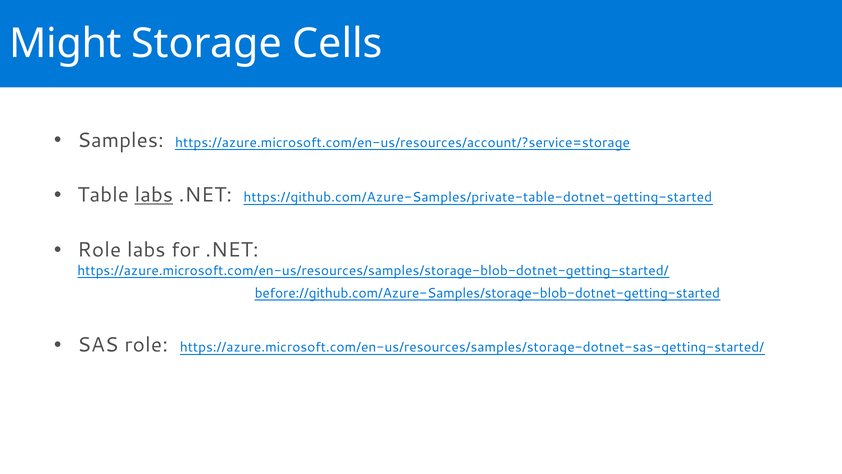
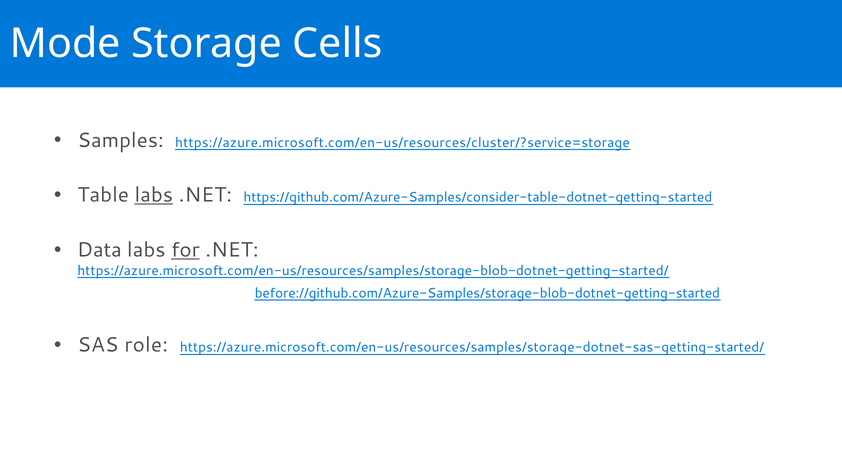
Might: Might -> Mode (65, 43)
https://azure.microsoft.com/en-us/resources/account/?service=storage: https://azure.microsoft.com/en-us/resources/account/?service=storage -> https://azure.microsoft.com/en-us/resources/cluster/?service=storage (402, 142)
https://github.com/Azure-Samples/private-table-dotnet-getting-started: https://github.com/Azure-Samples/private-table-dotnet-getting-started -> https://github.com/Azure-Samples/consider-table-dotnet-getting-started (478, 197)
Role: Role -> Data (99, 250)
for underline: none -> present (185, 250)
